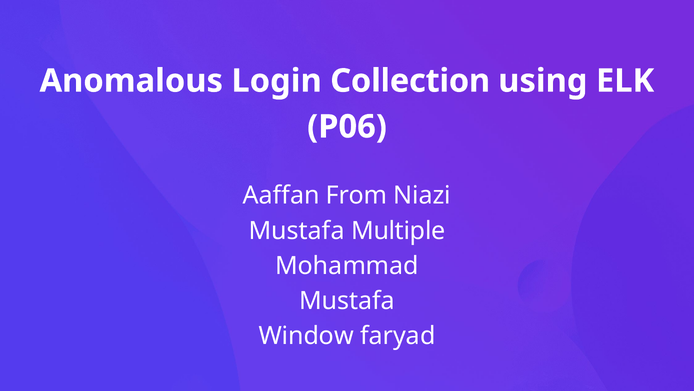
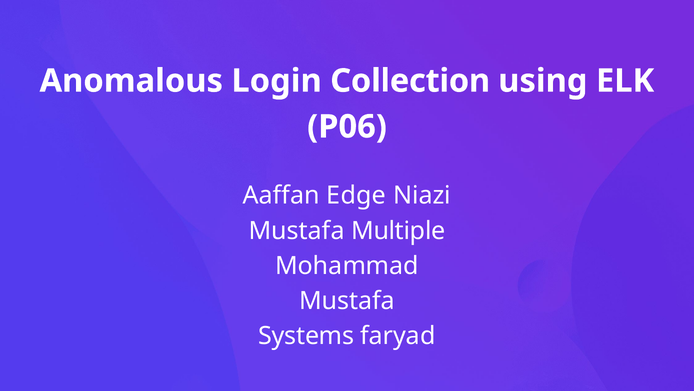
From: From -> Edge (356, 195)
Window: Window -> Systems (306, 336)
